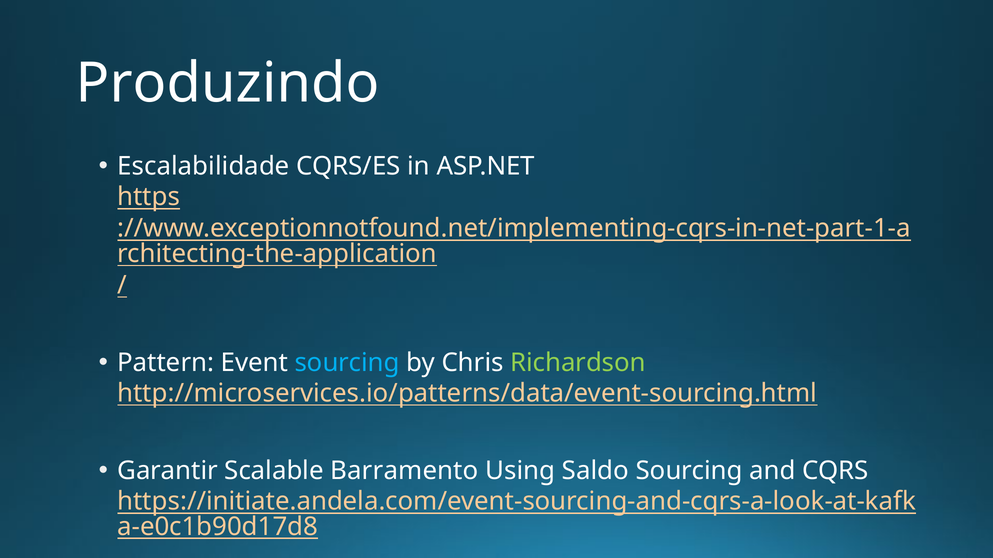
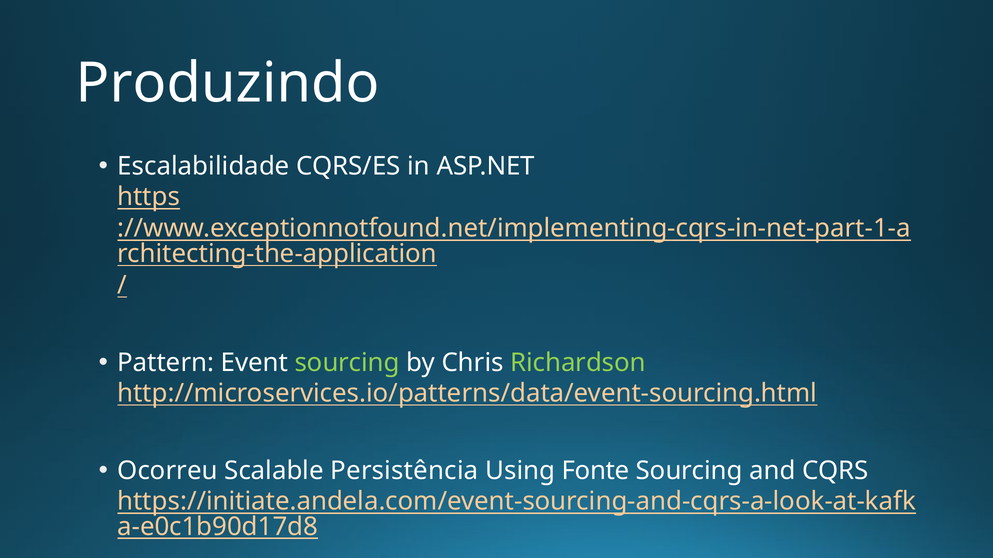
sourcing colour: light blue -> light green (347, 363)
Garantir: Garantir -> Ocorreu (167, 471)
Barramento: Barramento -> Persistência (404, 471)
Saldo: Saldo -> Fonte (596, 471)
